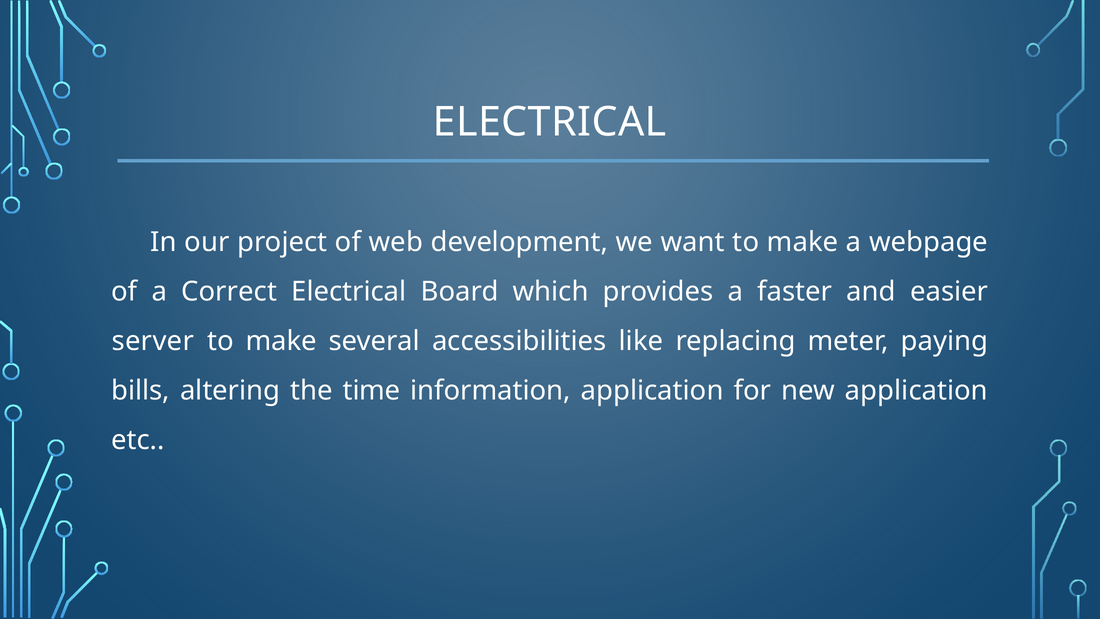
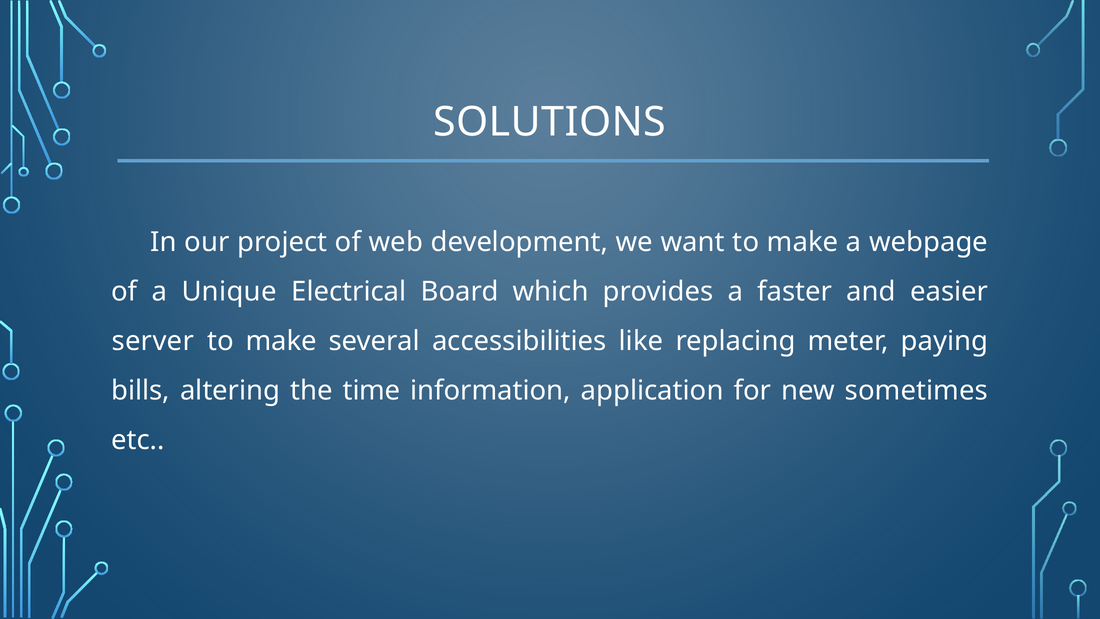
ELECTRICAL: ELECTRICAL -> SOLUTIONS (550, 122)
Correct: Correct -> Unique (229, 292)
new application: application -> sometimes (916, 391)
